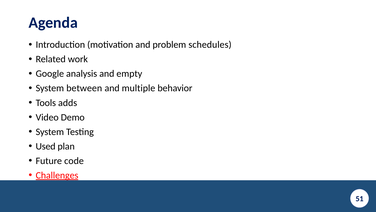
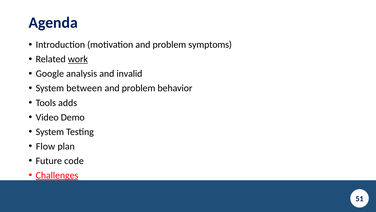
schedules: schedules -> symptoms (210, 45)
work underline: none -> present (78, 59)
empty: empty -> invalid (129, 74)
multiple: multiple -> problem (139, 88)
Used: Used -> Flow (45, 146)
